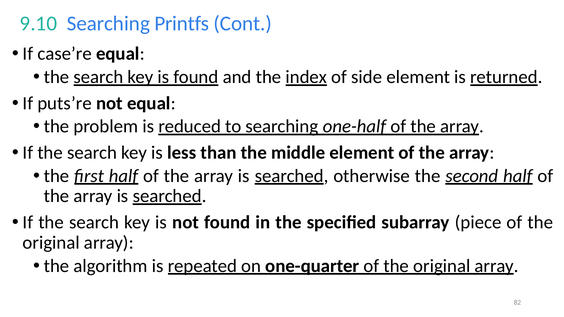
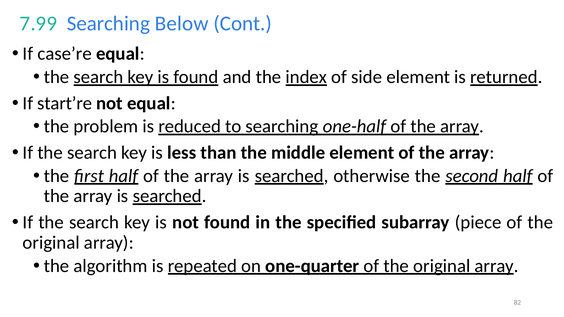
9.10: 9.10 -> 7.99 (38, 23)
Printfs: Printfs -> Below (182, 23)
puts’re: puts’re -> start’re (65, 103)
